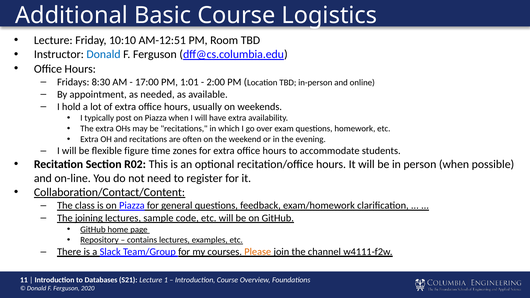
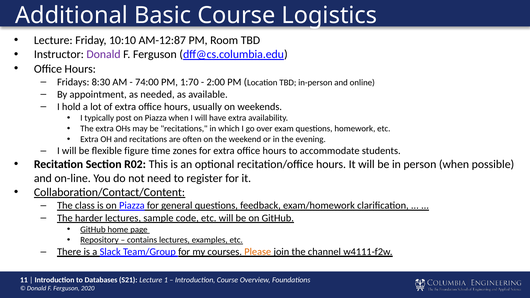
AM-12:51: AM-12:51 -> AM-12:87 (162, 40)
Donald colour: blue -> purple (104, 54)
17:00: 17:00 -> 74:00 (147, 82)
1:01: 1:01 -> 1:70 (189, 82)
joining: joining -> harder (89, 218)
